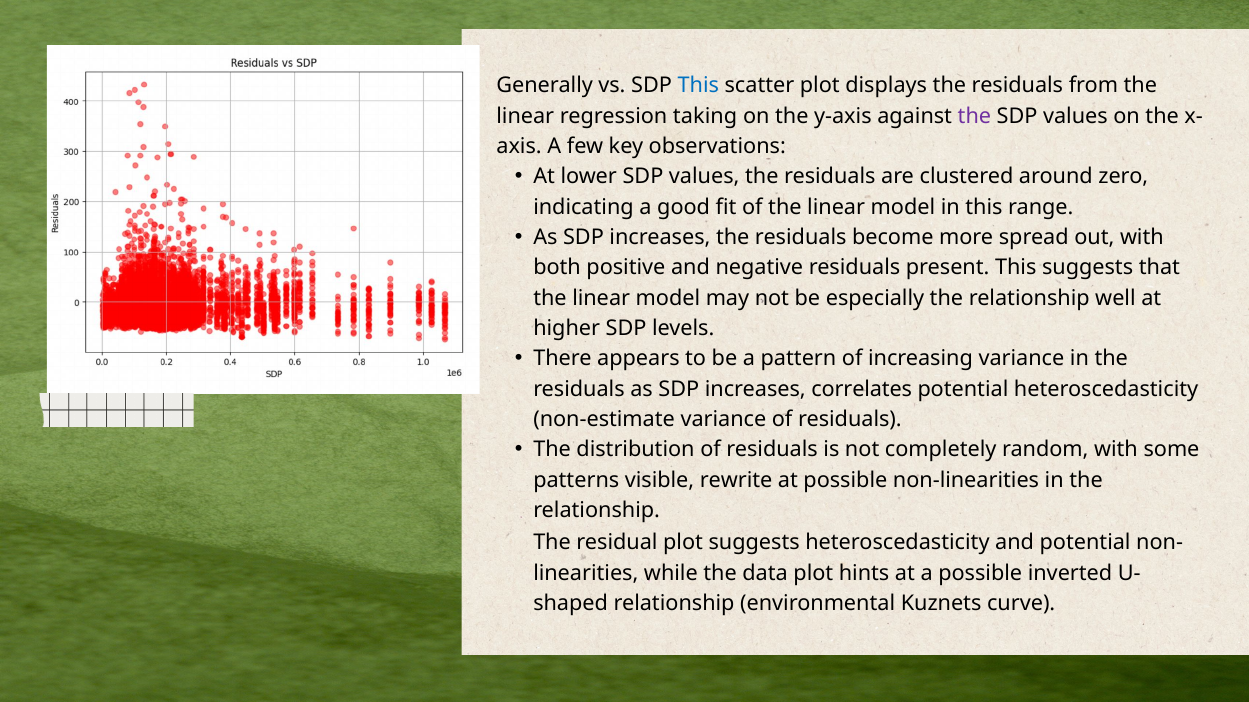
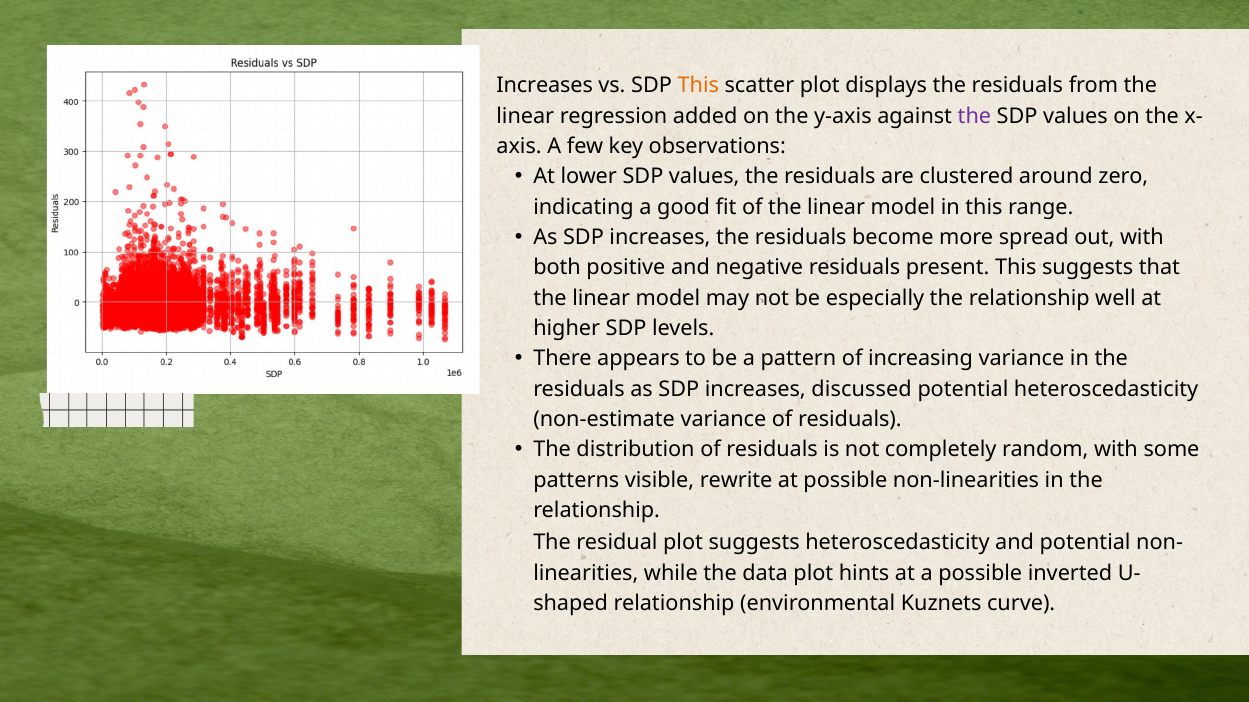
Generally: Generally -> Increases (545, 86)
This colour: blue -> orange (698, 86)
taking: taking -> added (705, 116)
correlates: correlates -> discussed (862, 389)
